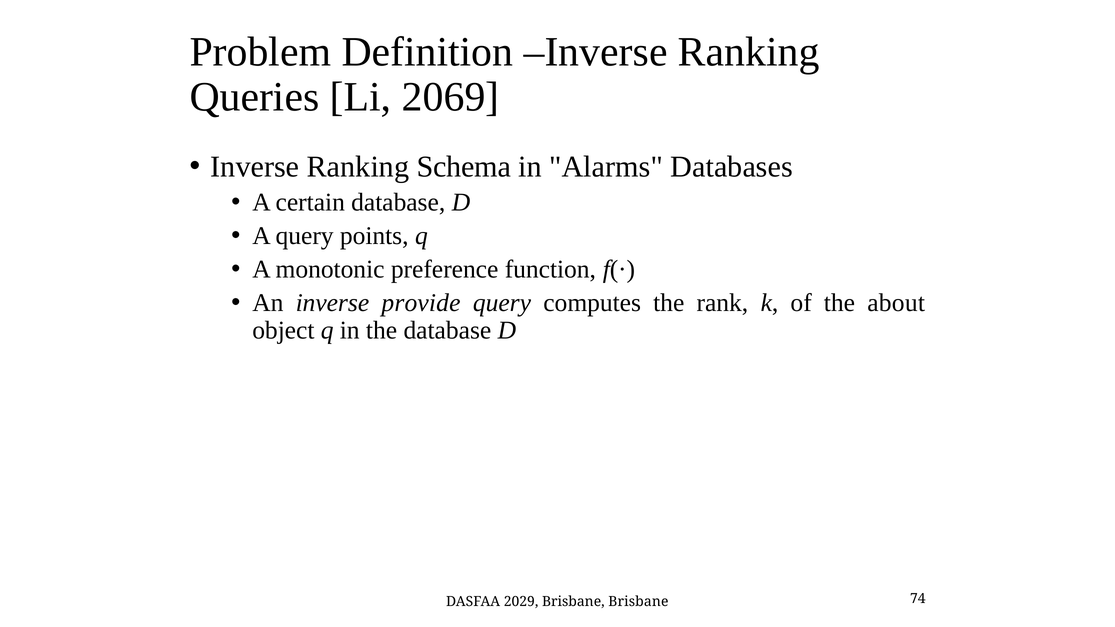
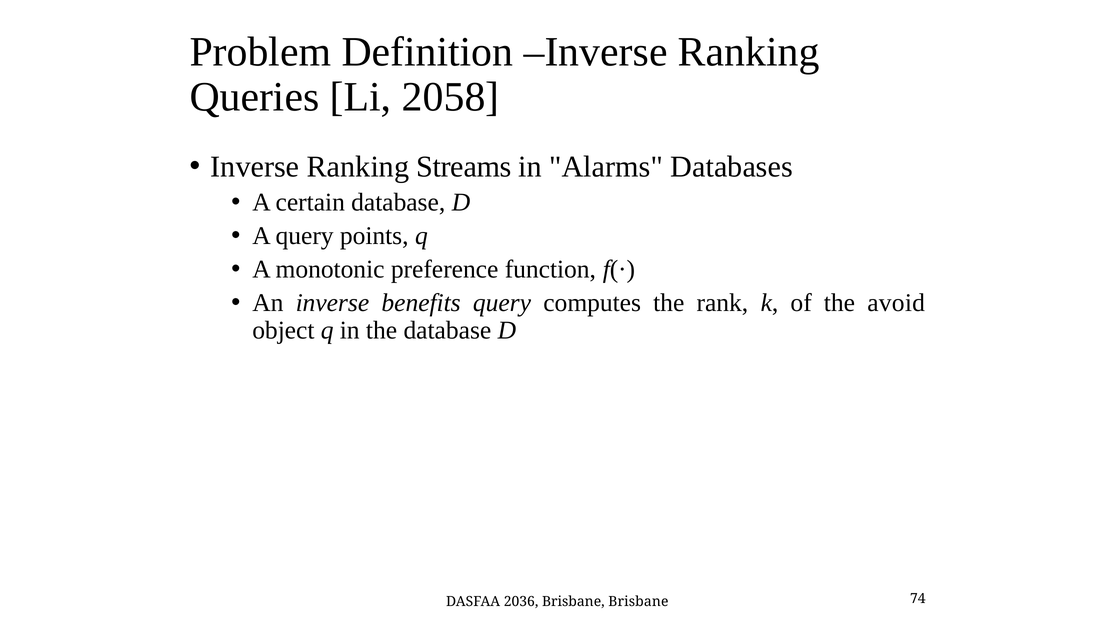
2069: 2069 -> 2058 (451, 97)
Schema: Schema -> Streams (464, 167)
provide: provide -> benefits (421, 303)
about: about -> avoid (896, 303)
2029: 2029 -> 2036 (521, 602)
